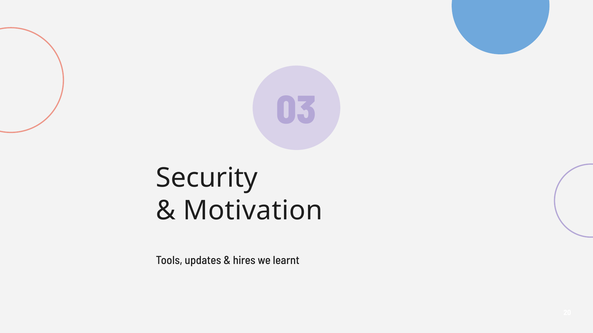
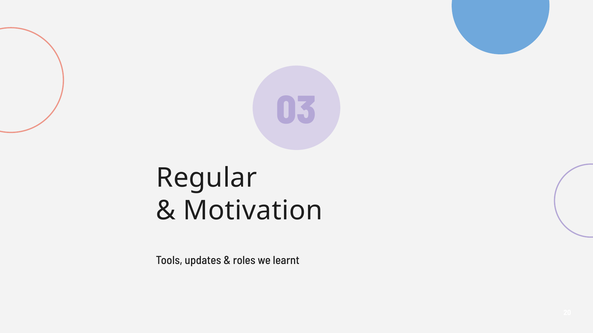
Security: Security -> Regular (207, 178)
hires: hires -> roles (244, 261)
